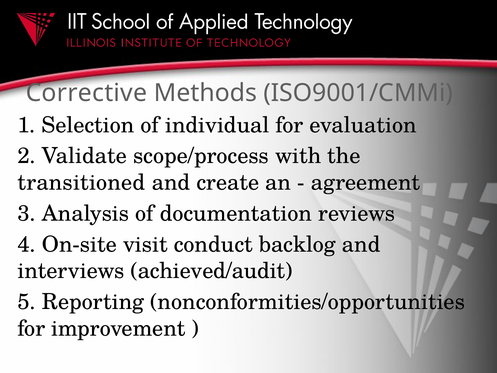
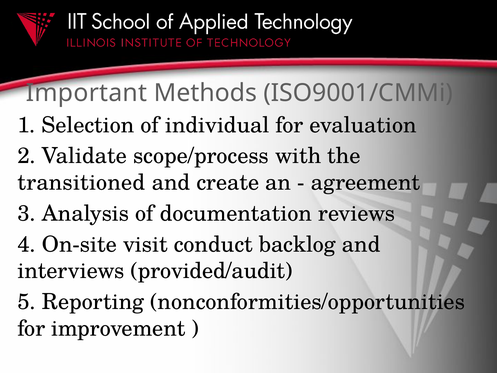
Corrective: Corrective -> Important (86, 93)
achieved/audit: achieved/audit -> provided/audit (212, 271)
